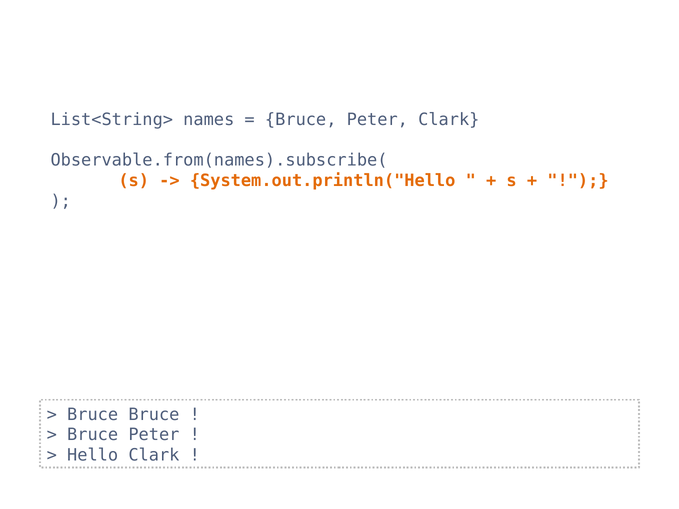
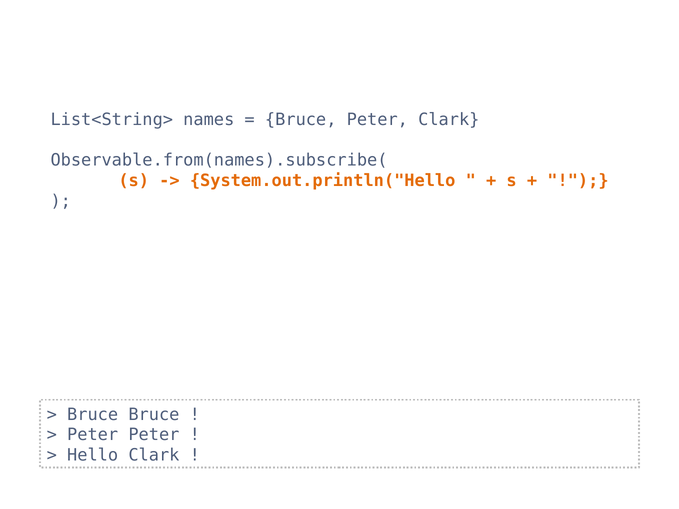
Bruce: Bruce -> Peter (93, 435)
